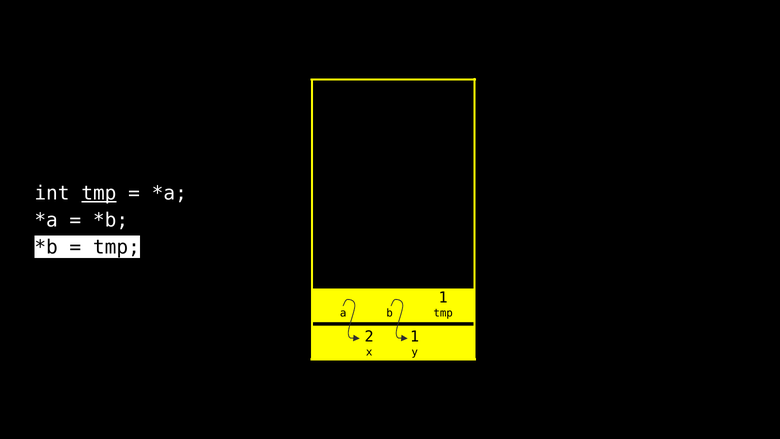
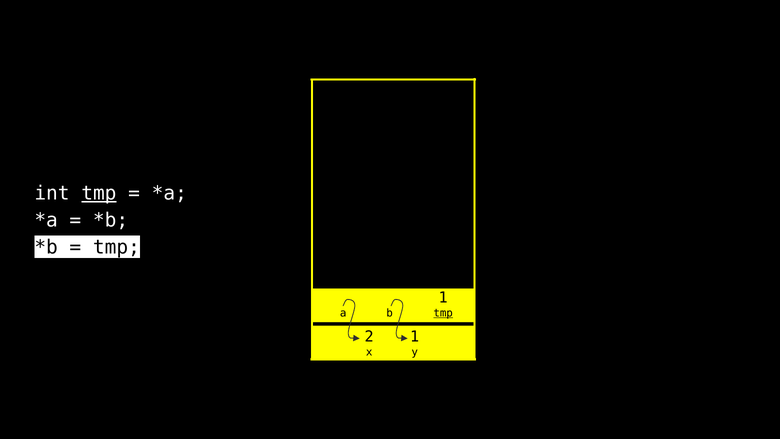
tmp underline: none -> present (443, 313)
